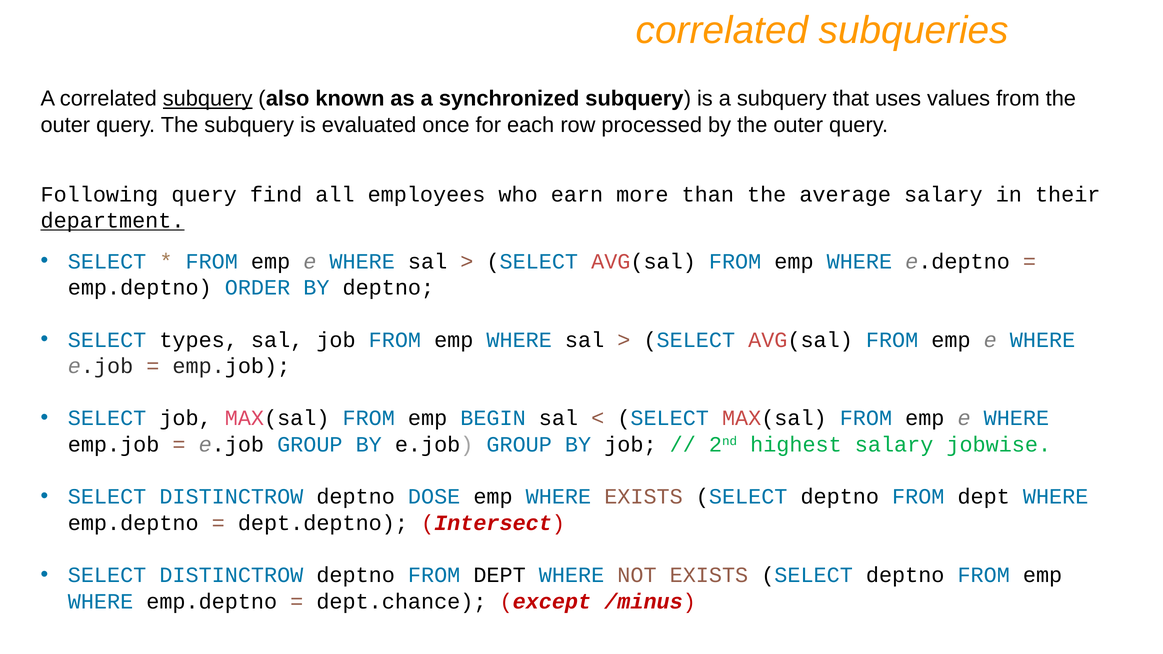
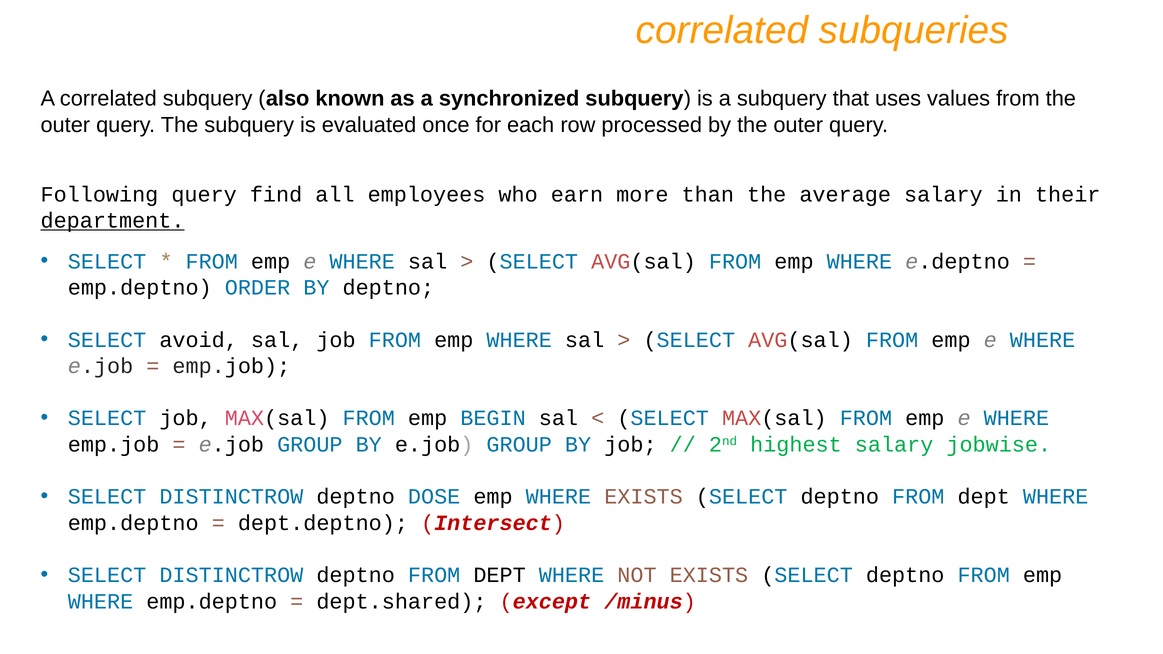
subquery underline: present -> none (208, 99)
types: types -> avoid (199, 340)
dept.chance: dept.chance -> dept.shared (401, 602)
